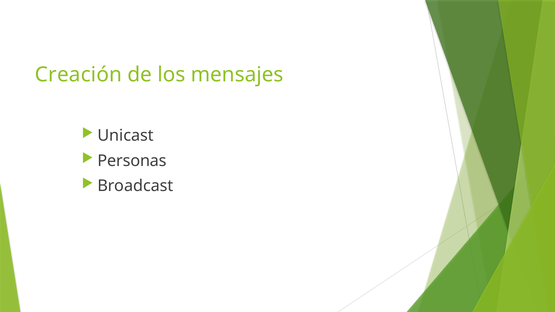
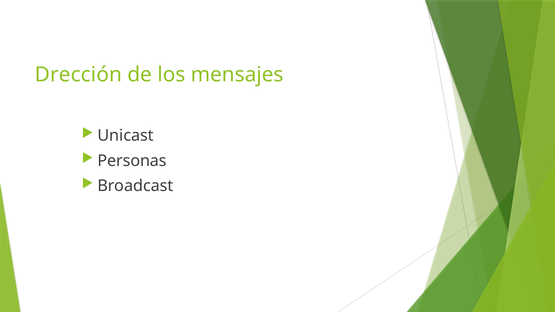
Creación: Creación -> Drección (78, 75)
